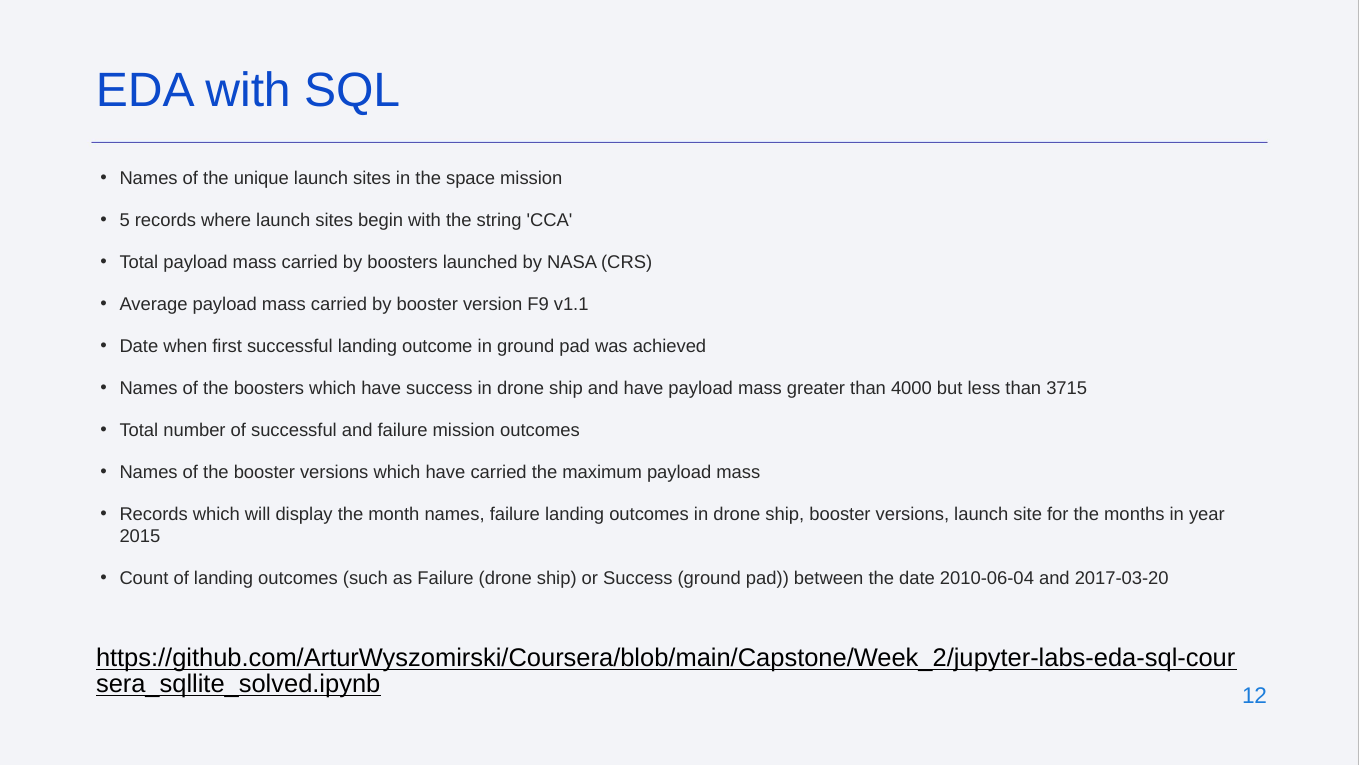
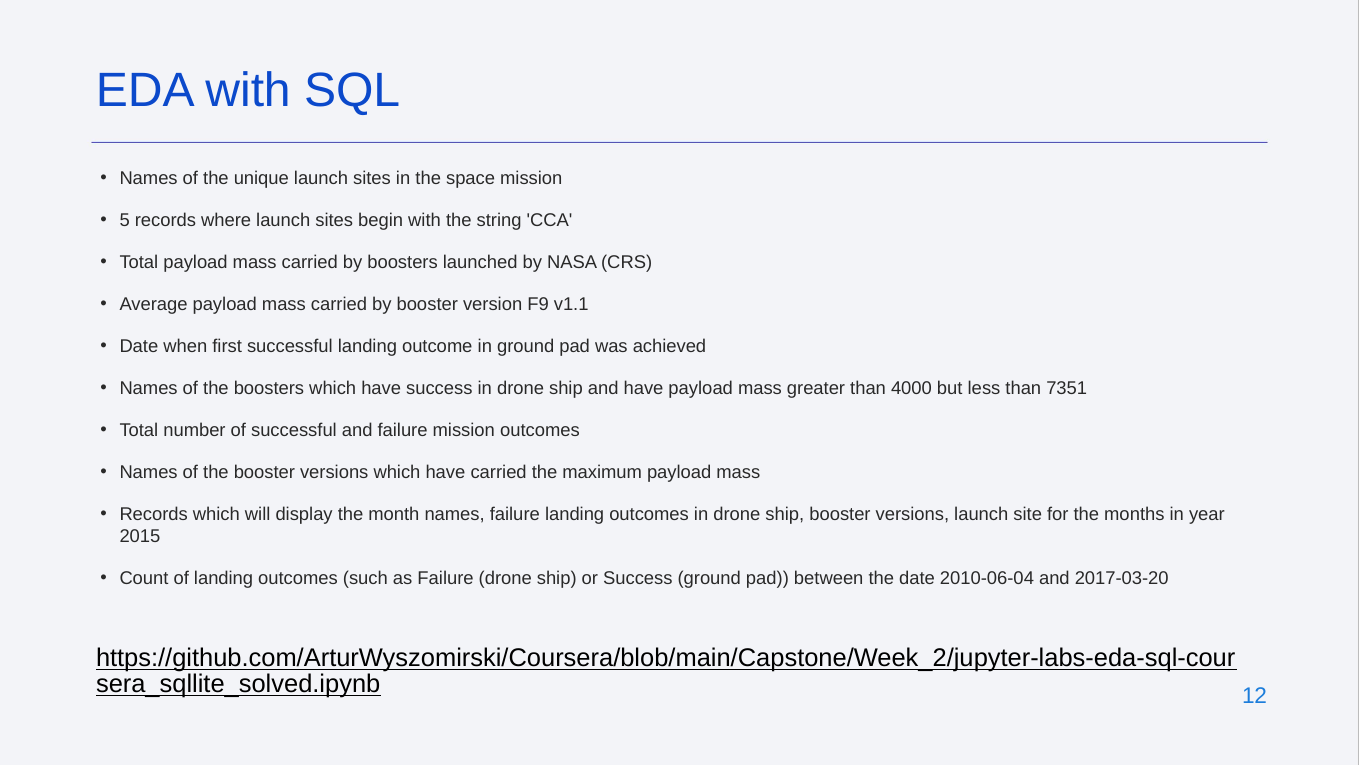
3715: 3715 -> 7351 (1067, 388)
